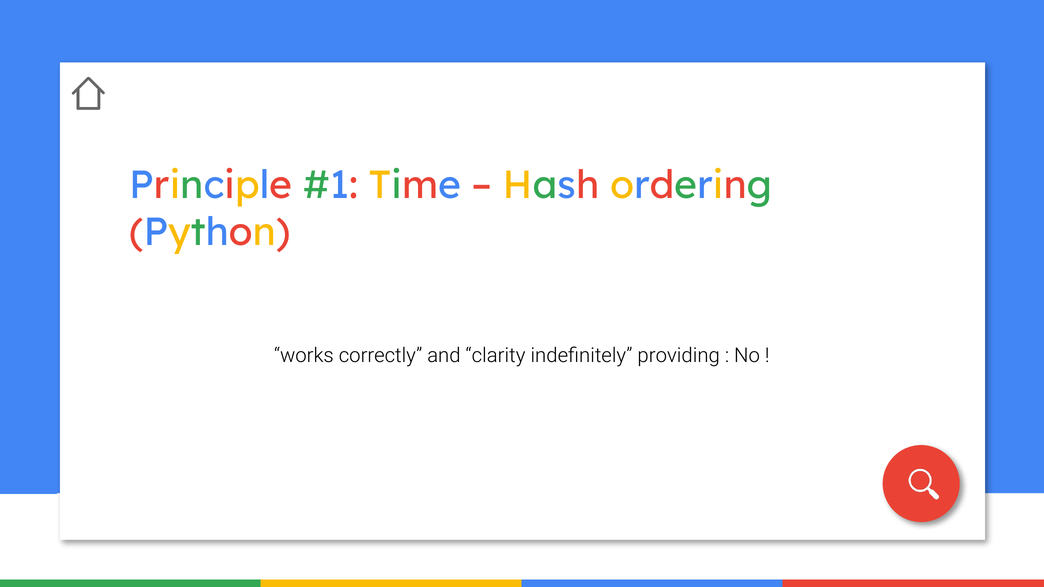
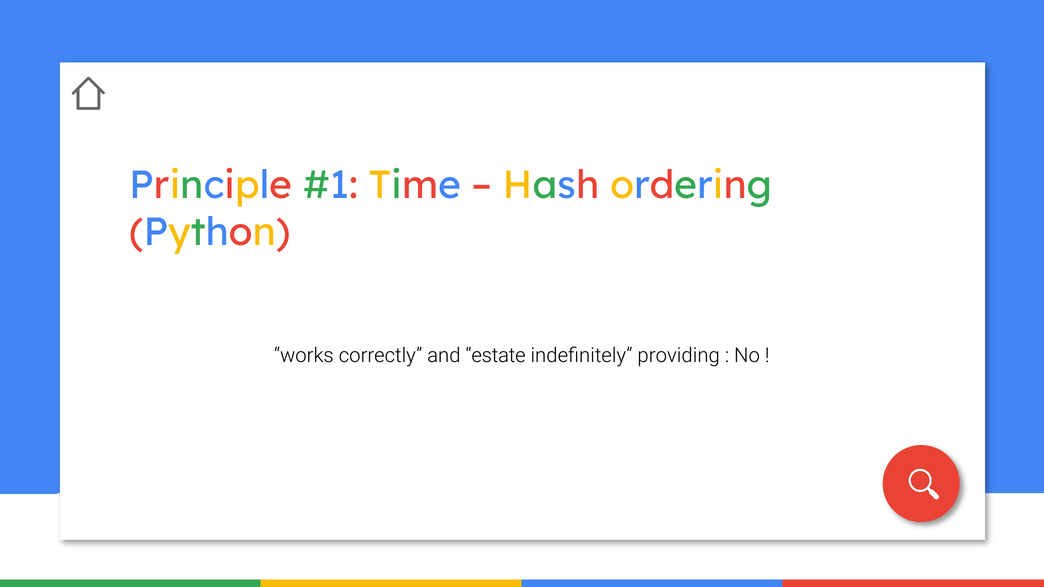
clarity: clarity -> estate (496, 356)
